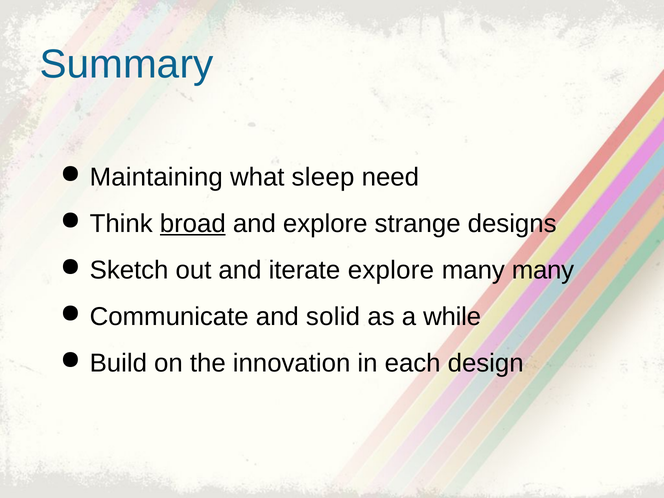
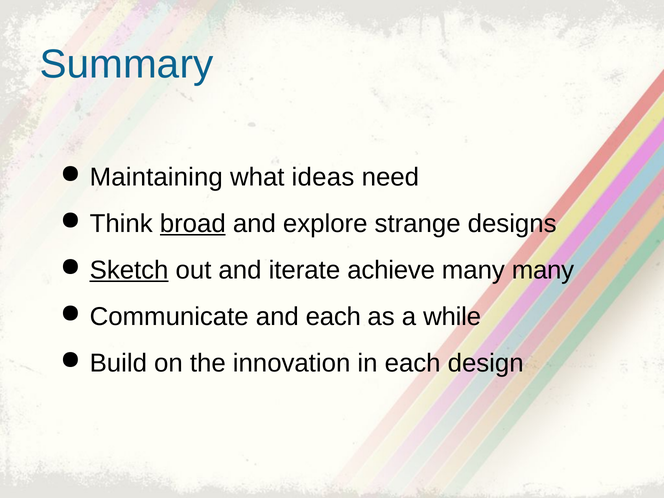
sleep: sleep -> ideas (323, 177)
Sketch underline: none -> present (129, 270)
iterate explore: explore -> achieve (391, 270)
and solid: solid -> each (333, 317)
